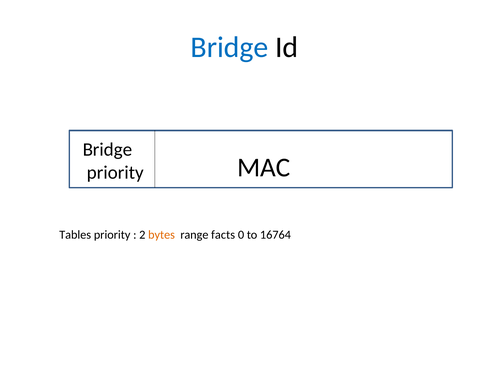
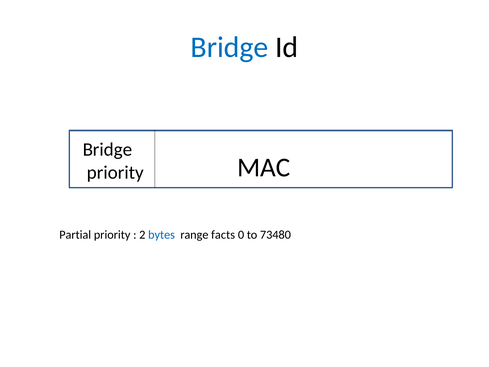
Tables: Tables -> Partial (75, 235)
bytes colour: orange -> blue (162, 235)
16764: 16764 -> 73480 (275, 235)
